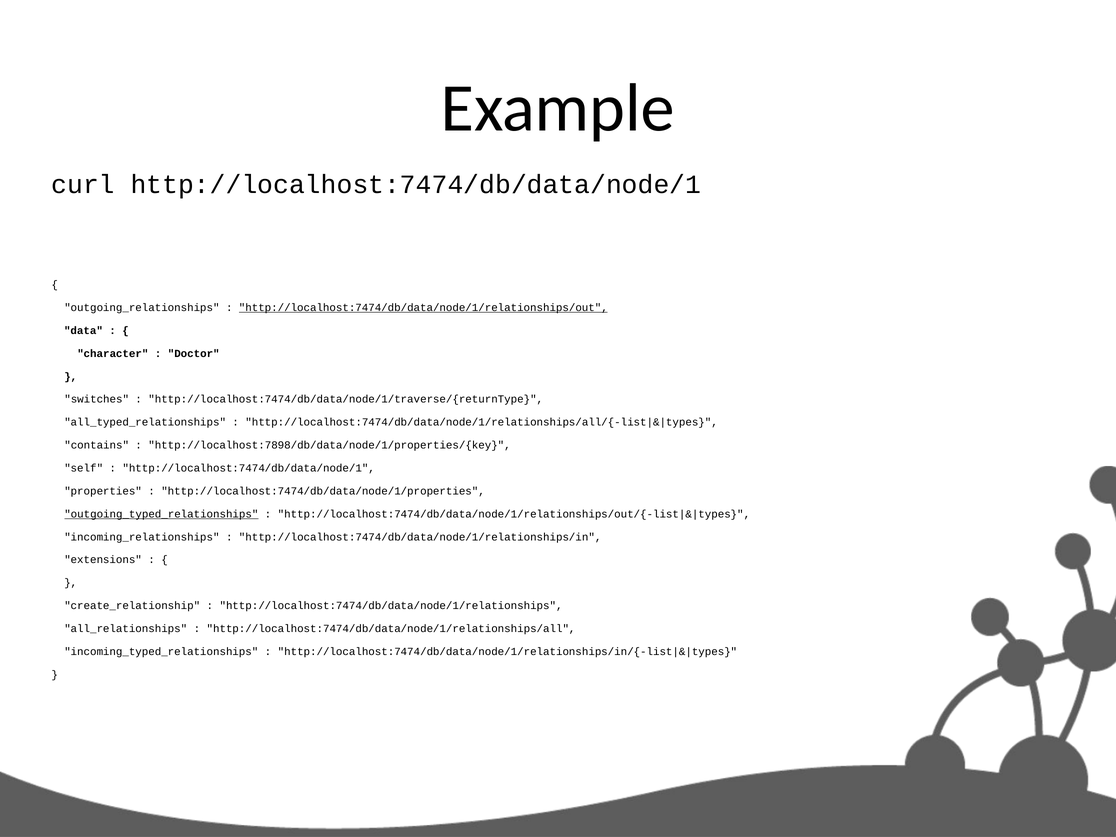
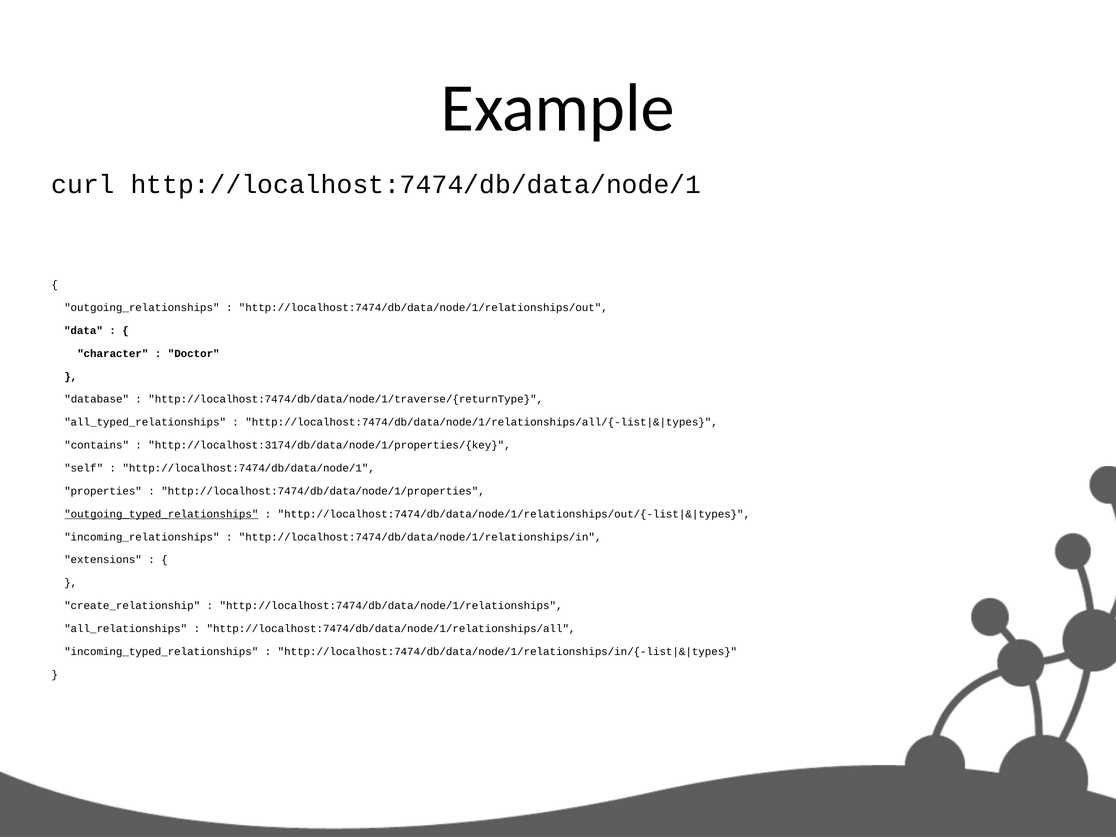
http://localhost:7474/db/data/node/1/relationships/out underline: present -> none (423, 308)
switches: switches -> database (97, 399)
http://localhost:7898/db/data/node/1/properties/{key: http://localhost:7898/db/data/node/1/properties/{key -> http://localhost:3174/db/data/node/1/properties/{key (330, 445)
